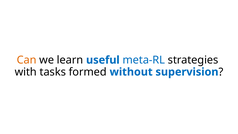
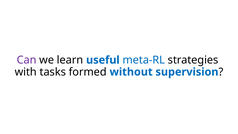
Can colour: orange -> purple (27, 60)
